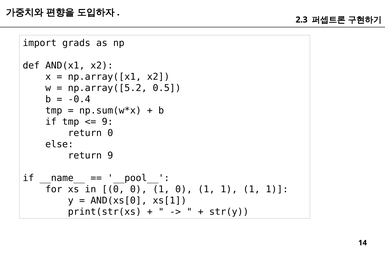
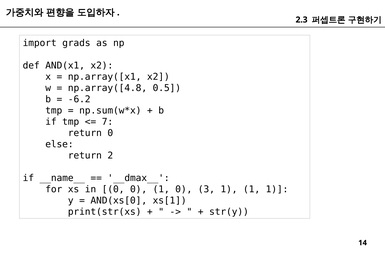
np.array([5.2: np.array([5.2 -> np.array([4.8 (107, 88)
-0.4: -0.4 -> -6.2 (79, 99)
9: 9 -> 7 (107, 122)
return 9: 9 -> 2 (110, 155)
__pool__: __pool__ -> __dmax__ (139, 178)
1 0 1: 1 -> 3 (206, 189)
